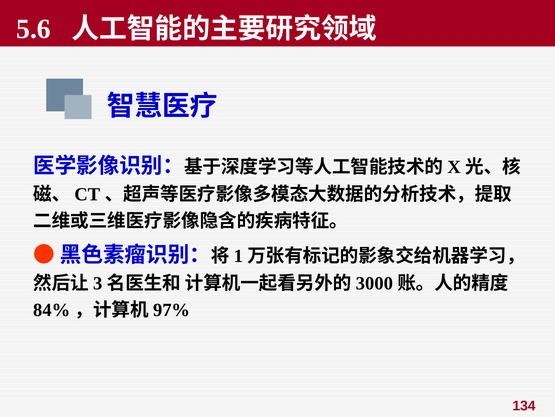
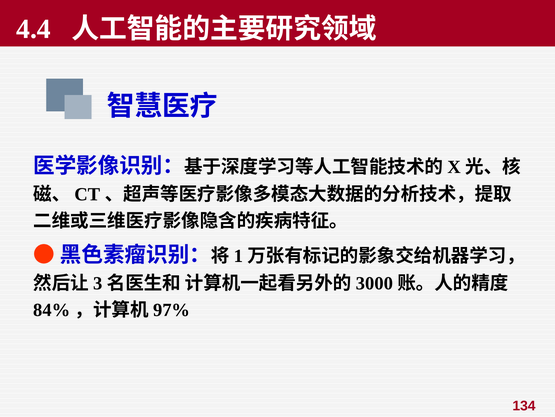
5.6: 5.6 -> 4.4 (33, 29)
